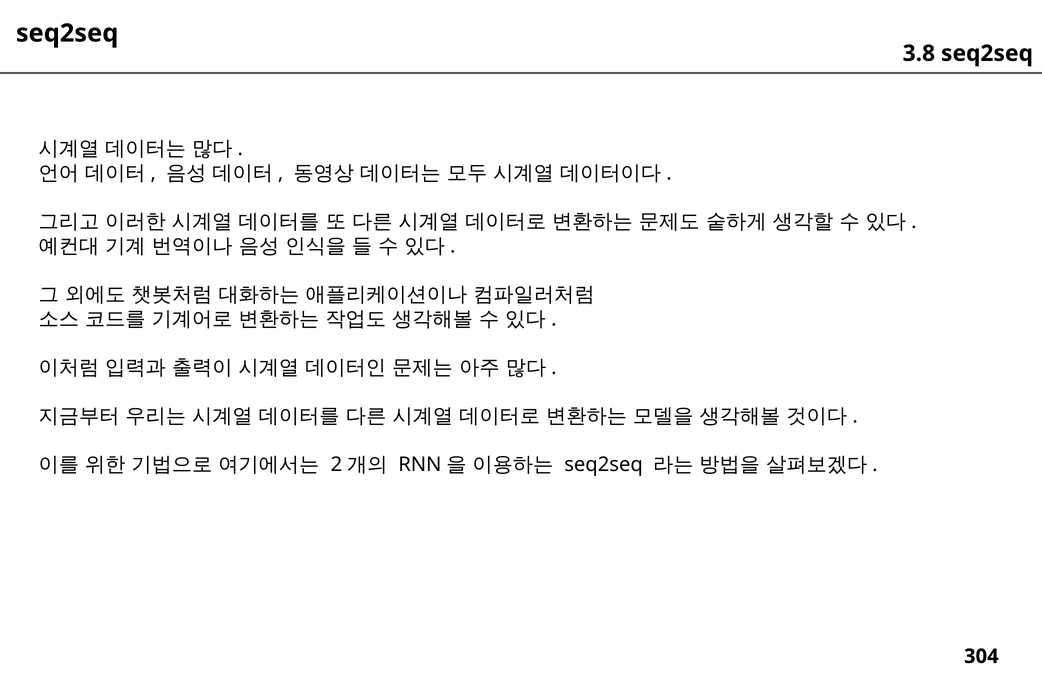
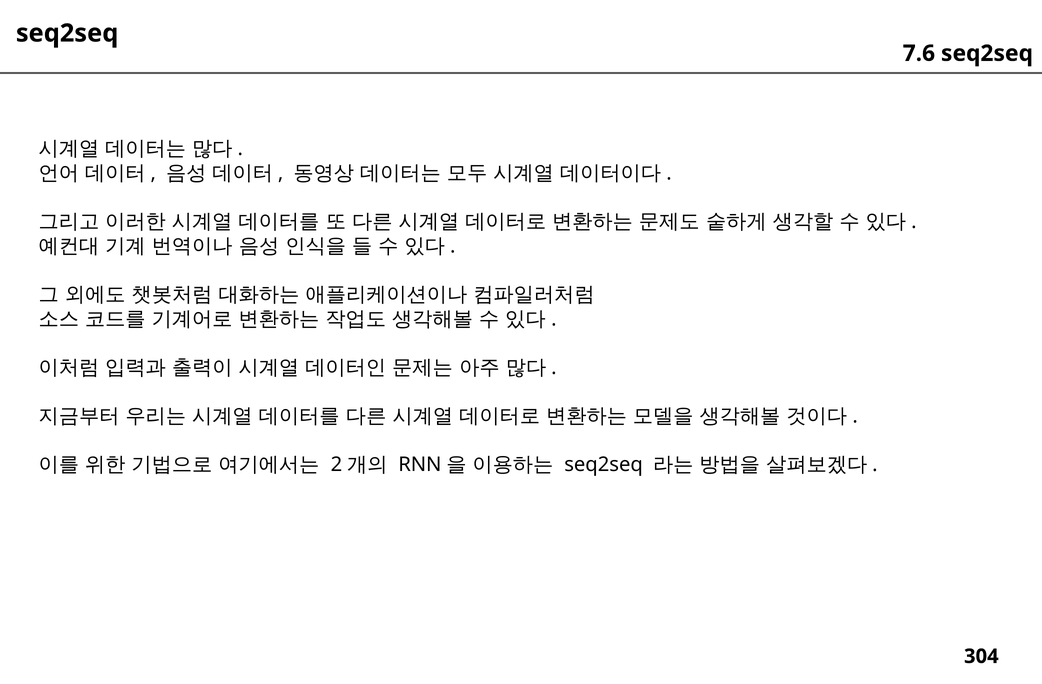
3.8: 3.8 -> 7.6 (919, 53)
